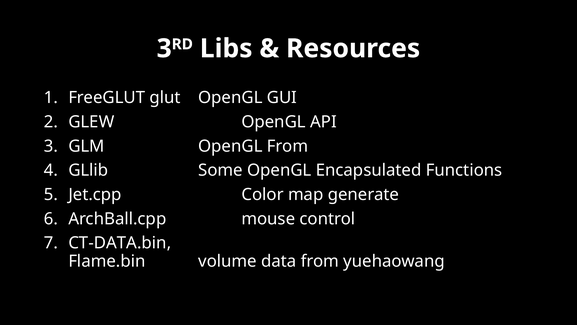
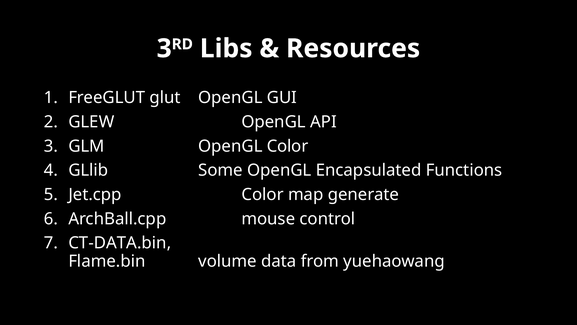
OpenGL From: From -> Color (287, 146)
